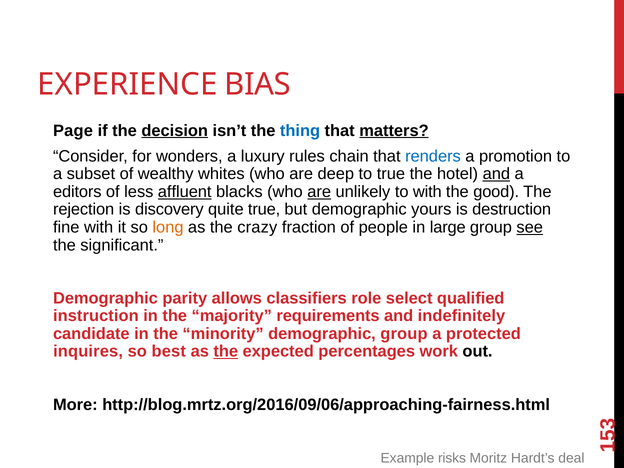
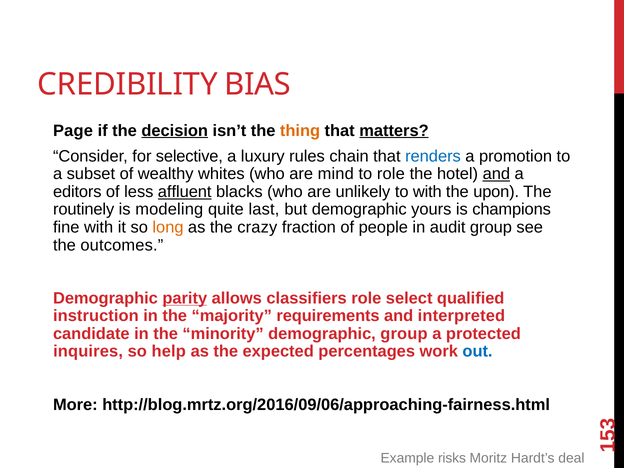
EXPERIENCE: EXPERIENCE -> CREDIBILITY (128, 84)
thing colour: blue -> orange (300, 131)
wonders: wonders -> selective (189, 156)
deep: deep -> mind (336, 174)
to true: true -> role (391, 174)
are underline: present -> none (319, 192)
good: good -> upon (496, 192)
rejection: rejection -> routinely (84, 210)
discovery: discovery -> modeling (169, 210)
quite true: true -> last (264, 210)
destruction: destruction -> champions (512, 210)
large: large -> audit (448, 227)
see underline: present -> none (530, 227)
significant: significant -> outcomes (122, 245)
parity underline: none -> present (185, 298)
indefinitely: indefinitely -> interpreted (461, 316)
best: best -> help (169, 352)
the underline: present -> none (226, 352)
out colour: black -> blue (478, 352)
